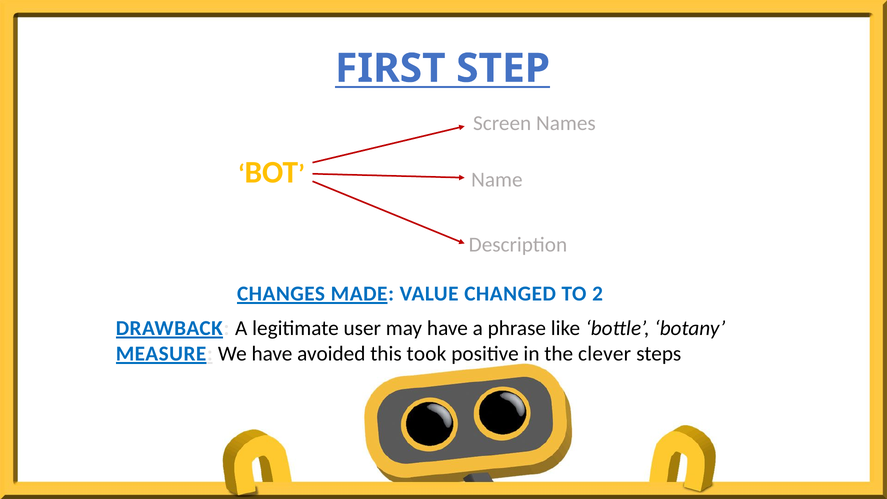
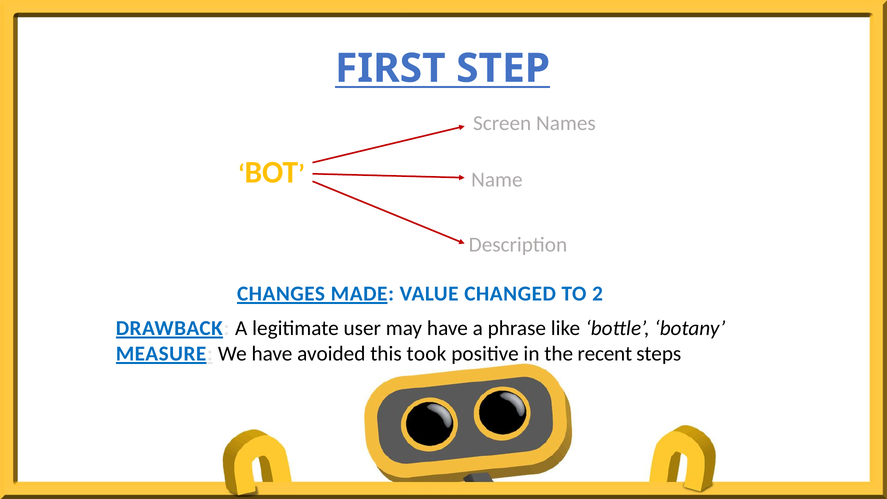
clever: clever -> recent (605, 354)
